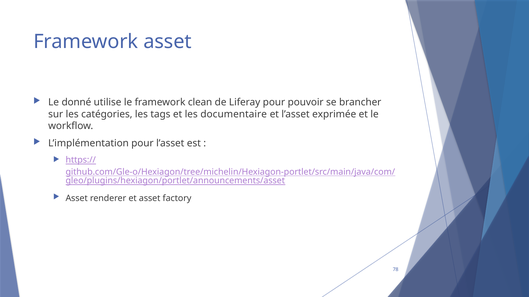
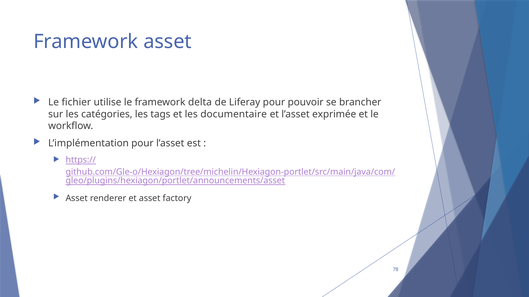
donné: donné -> fichier (76, 102)
clean: clean -> delta (200, 102)
